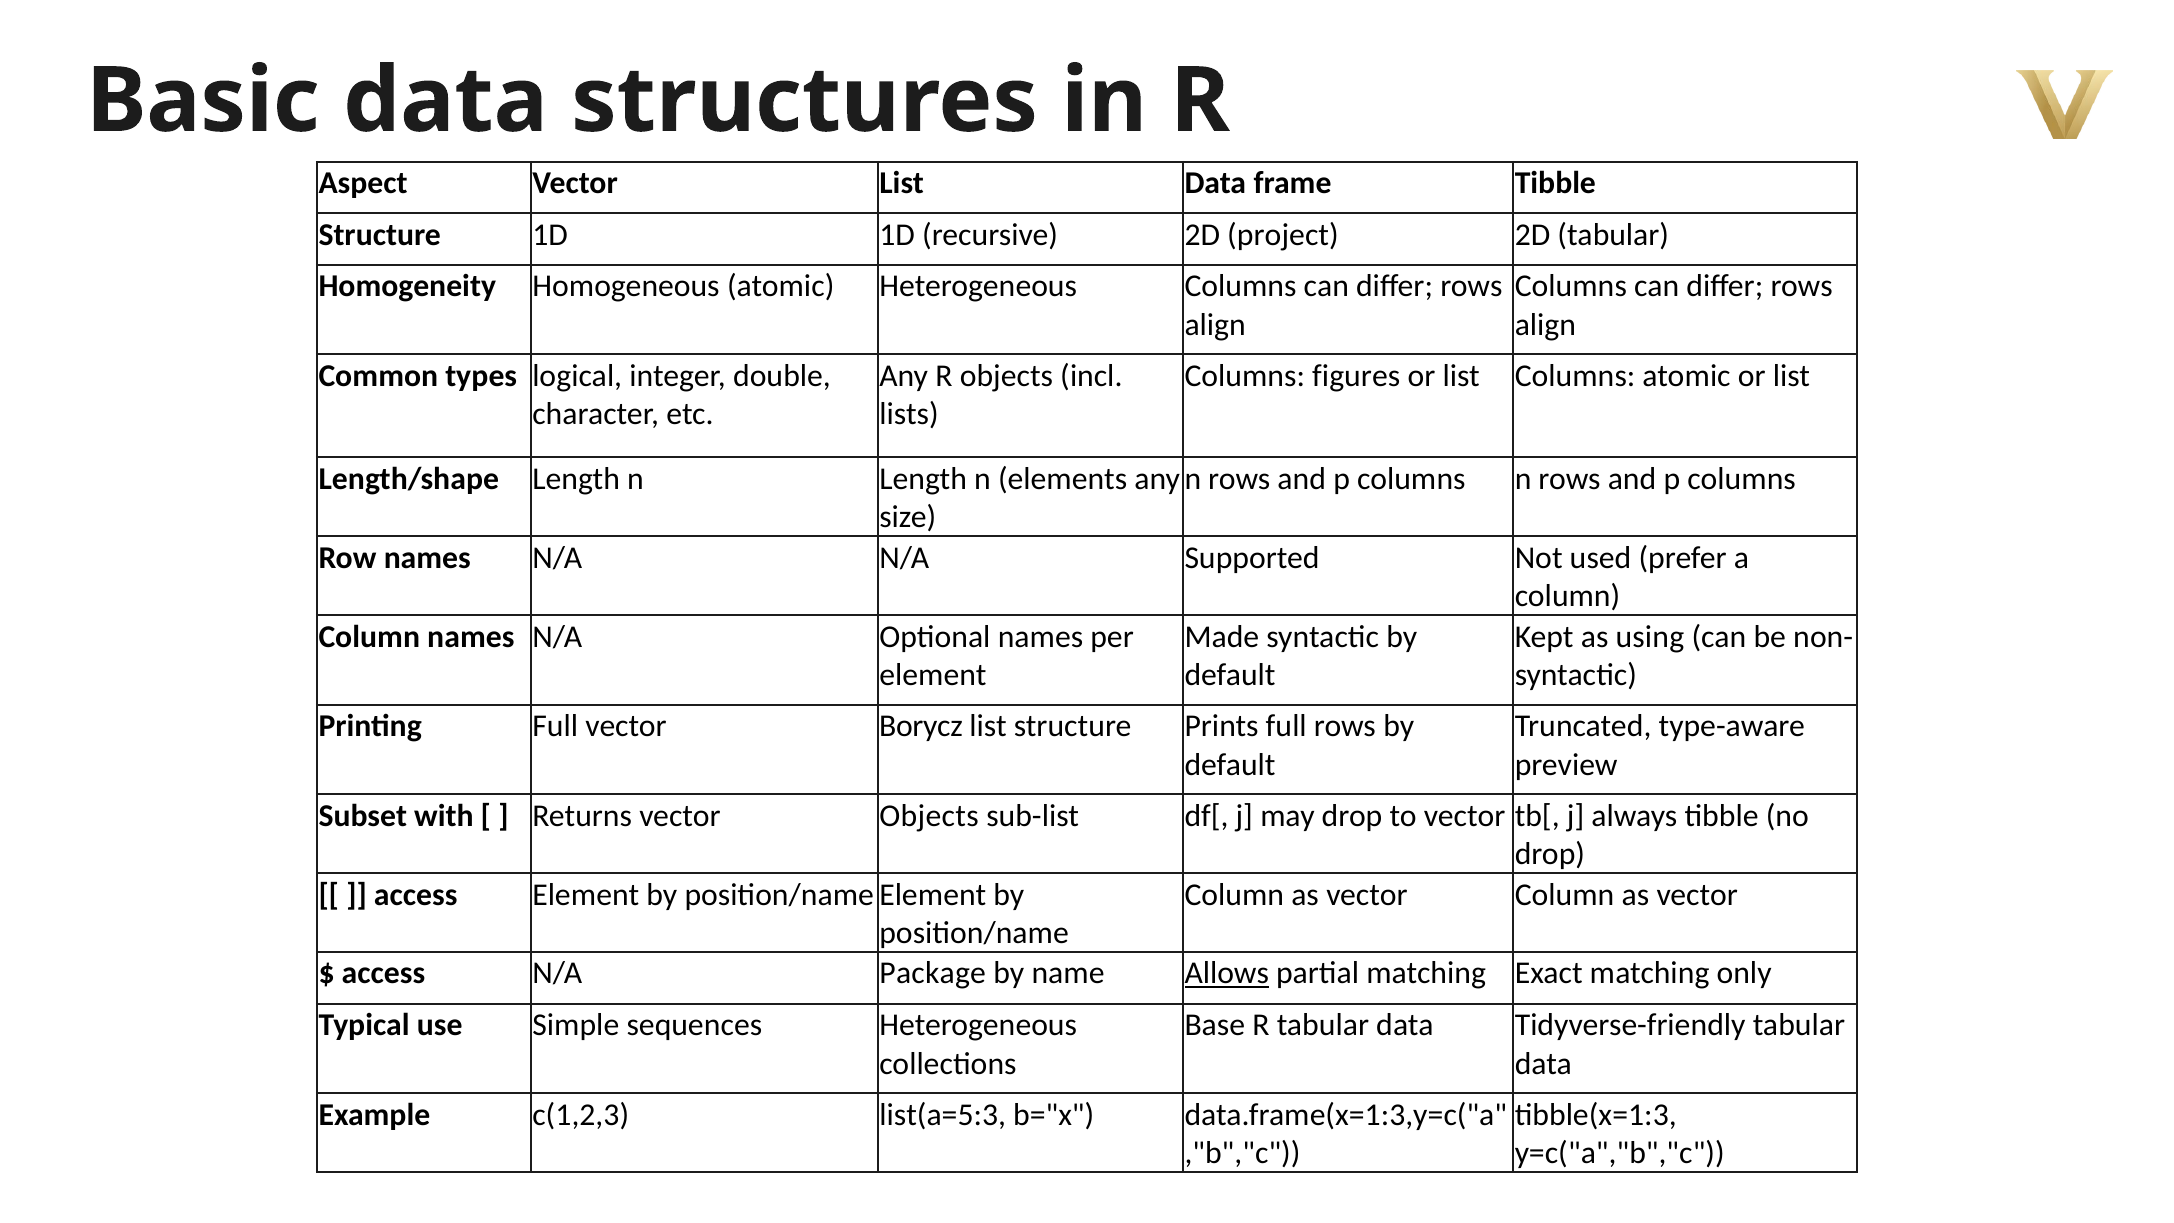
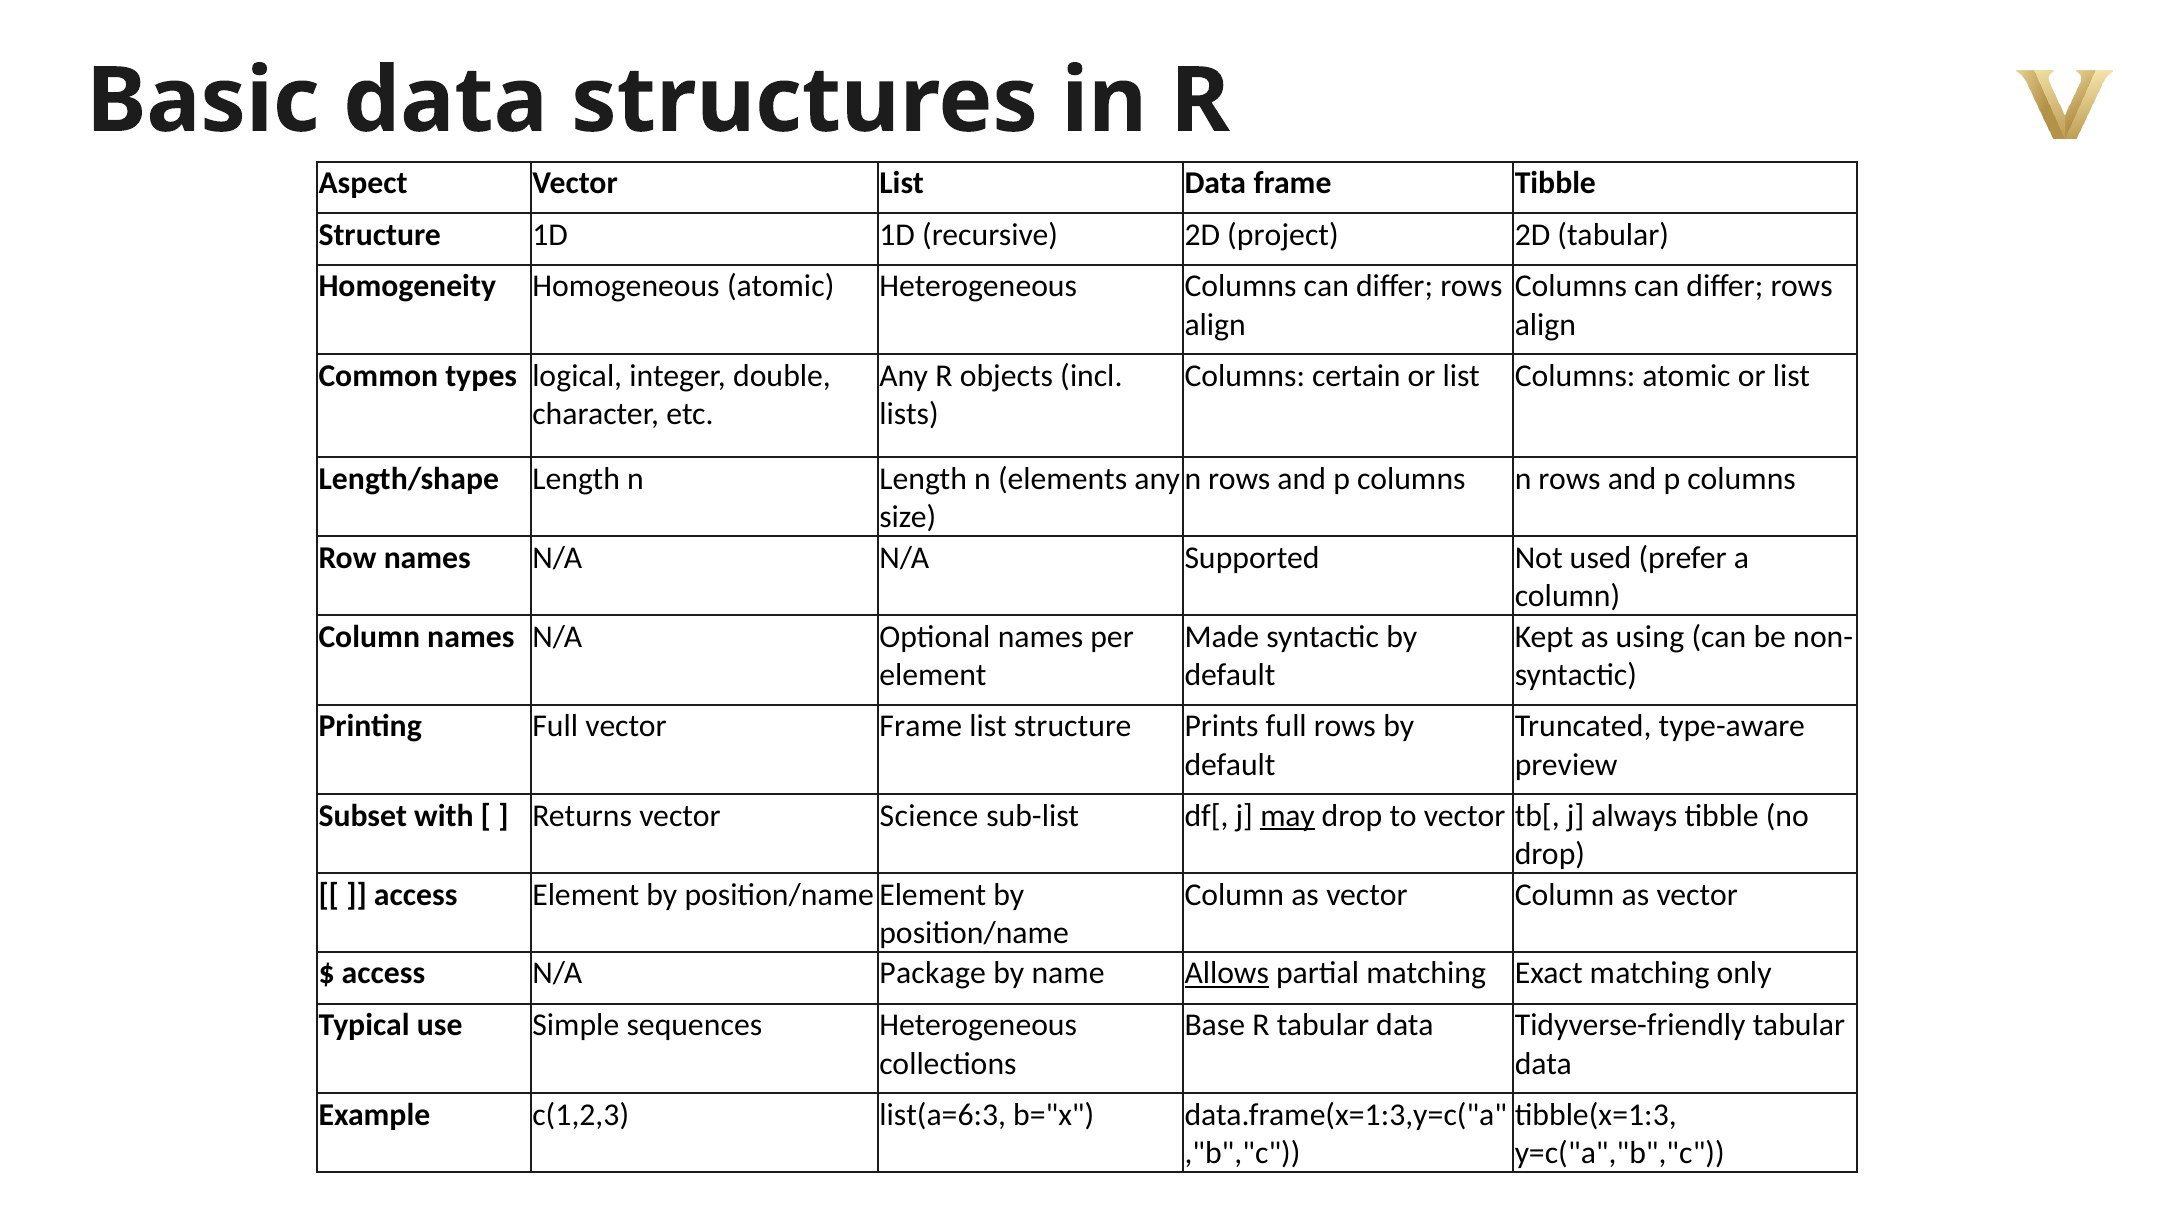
figures: figures -> certain (1356, 376)
vector Borycz: Borycz -> Frame (921, 726)
vector Objects: Objects -> Science (929, 816)
may underline: none -> present (1287, 816)
list(a=5:3: list(a=5:3 -> list(a=6:3 (943, 1114)
